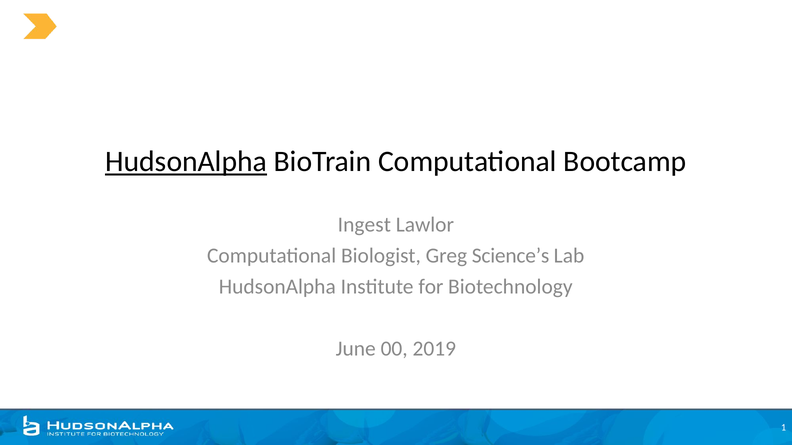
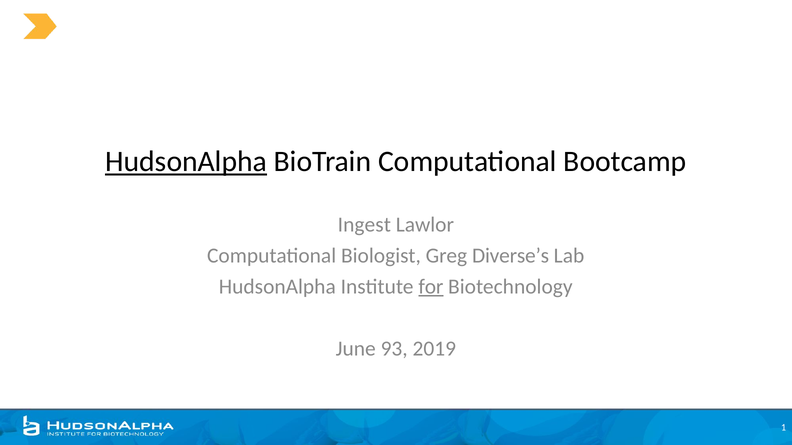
Science’s: Science’s -> Diverse’s (511, 256)
for underline: none -> present (431, 287)
00: 00 -> 93 (394, 349)
